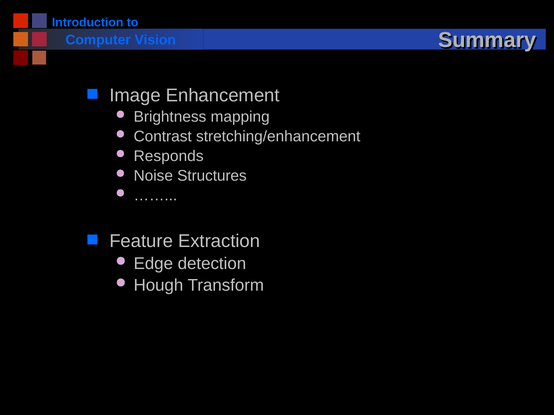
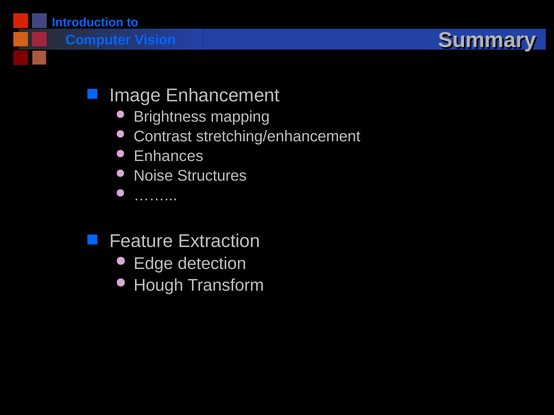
Responds: Responds -> Enhances (169, 156)
